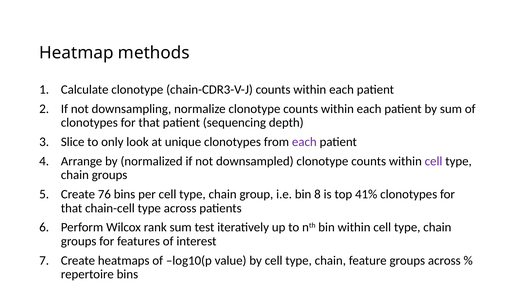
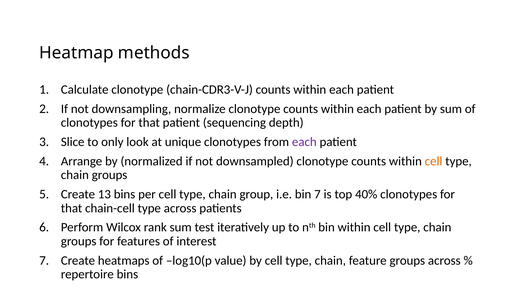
cell colour: purple -> orange (434, 161)
76: 76 -> 13 (104, 194)
bin 8: 8 -> 7 (317, 194)
41%: 41% -> 40% (366, 194)
